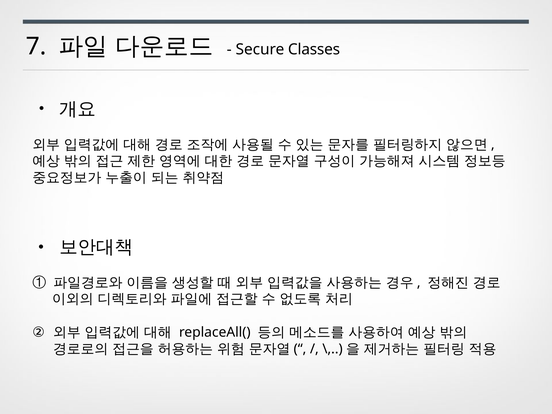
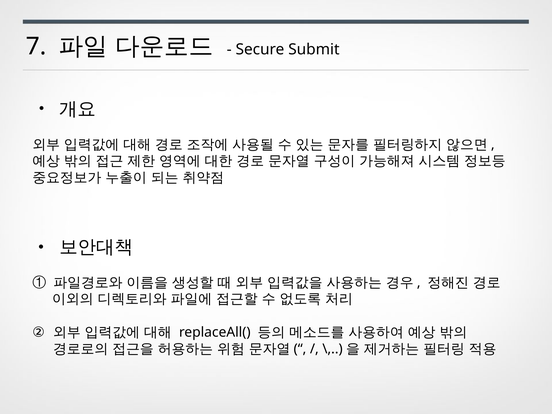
Classes: Classes -> Submit (314, 50)
